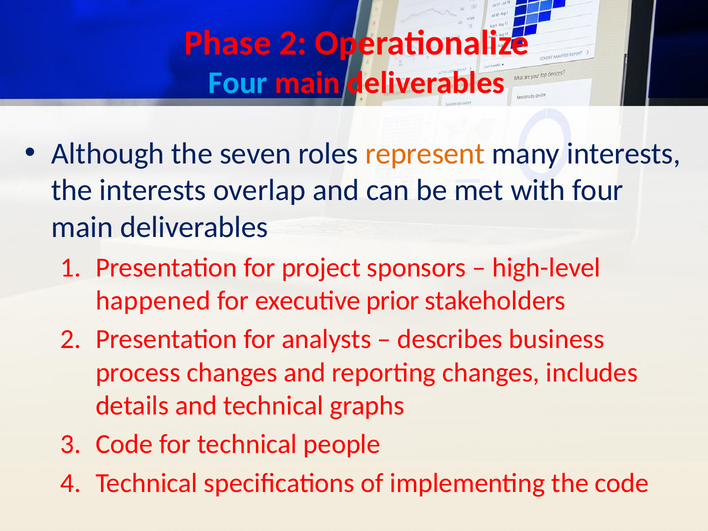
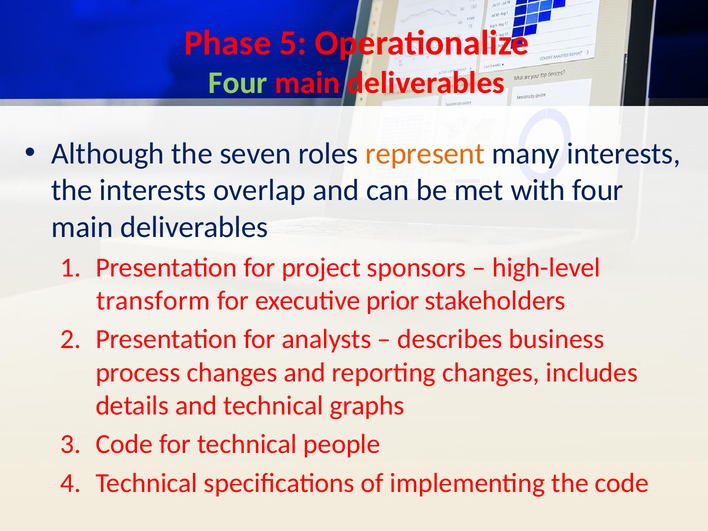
Phase 2: 2 -> 5 (293, 43)
Four colour: light blue -> light green (238, 83)
happened: happened -> transform (153, 300)
